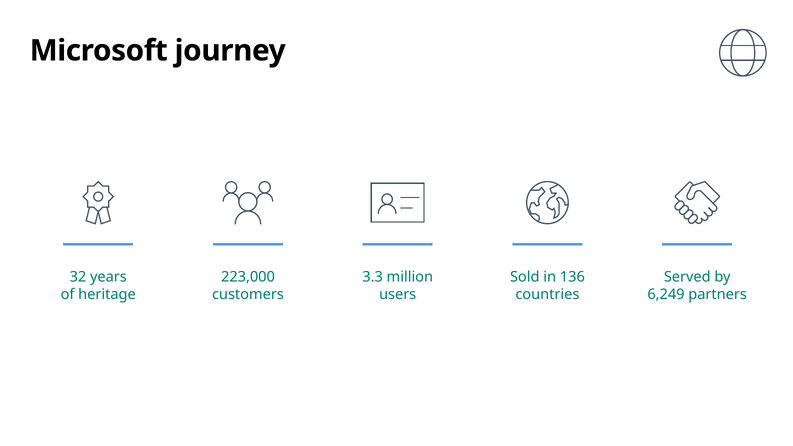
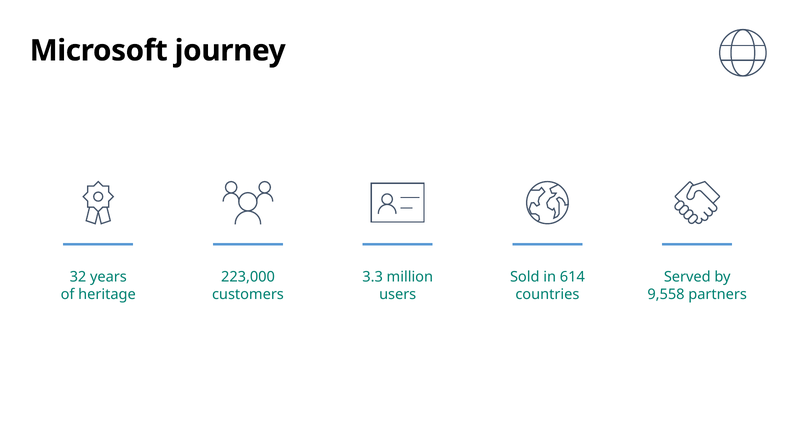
136: 136 -> 614 (572, 277)
6,249: 6,249 -> 9,558 (666, 295)
